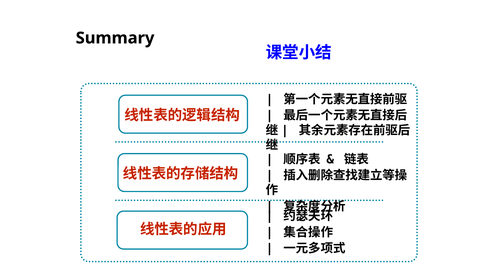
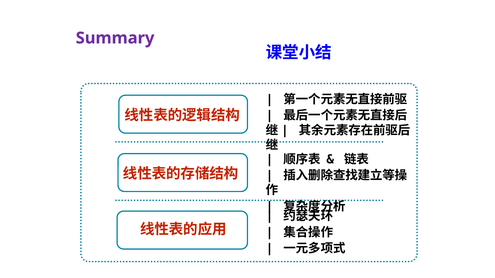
Summary colour: black -> purple (115, 38)
